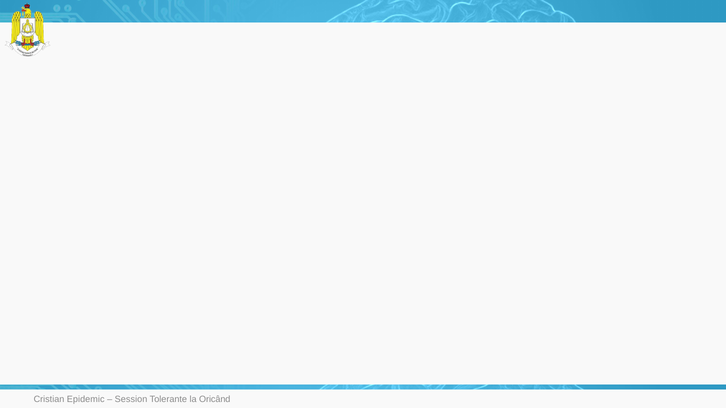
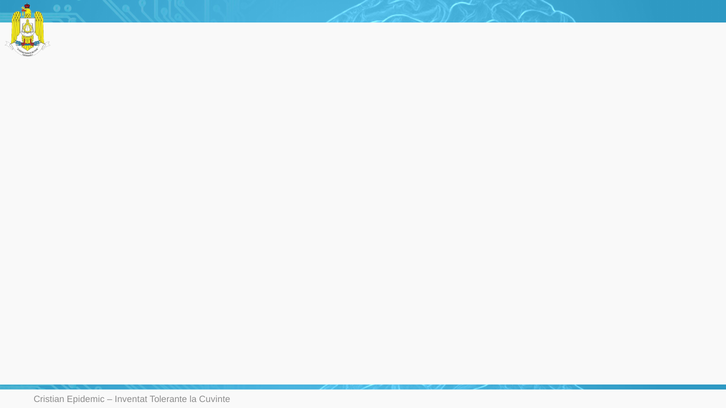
Session: Session -> Inventat (131, 400)
Oricând: Oricând -> Cuvinte (215, 400)
